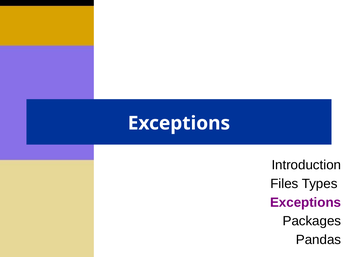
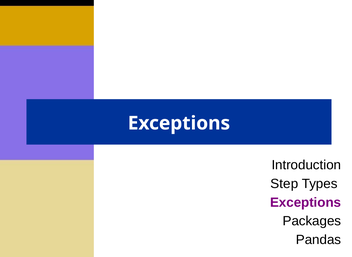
Files: Files -> Step (284, 184)
